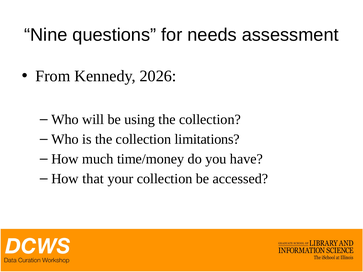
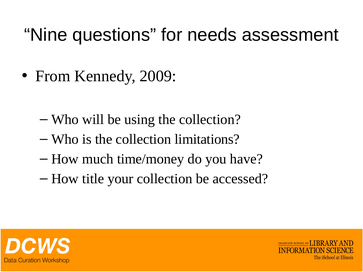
2026: 2026 -> 2009 (158, 76)
that: that -> title (93, 179)
